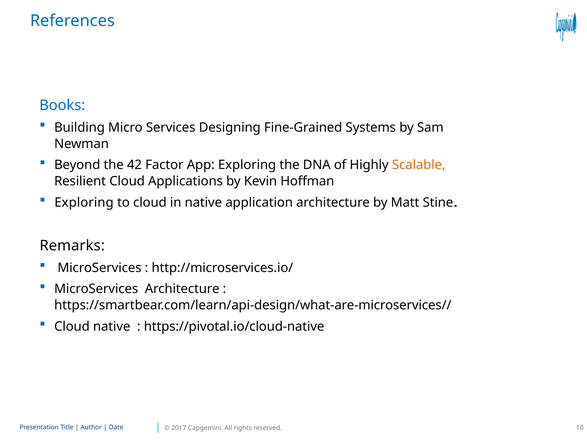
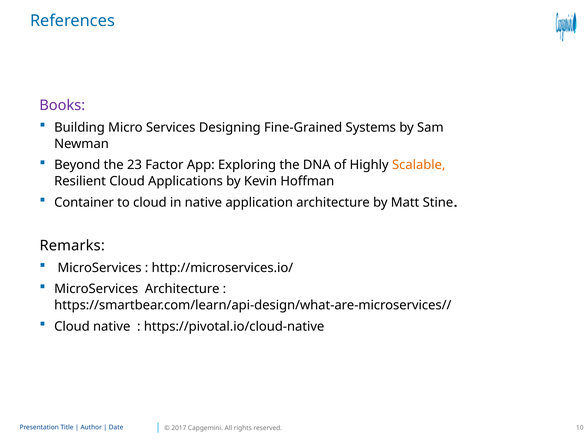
Books colour: blue -> purple (62, 105)
42: 42 -> 23 (134, 165)
Exploring: Exploring -> Container (84, 203)
